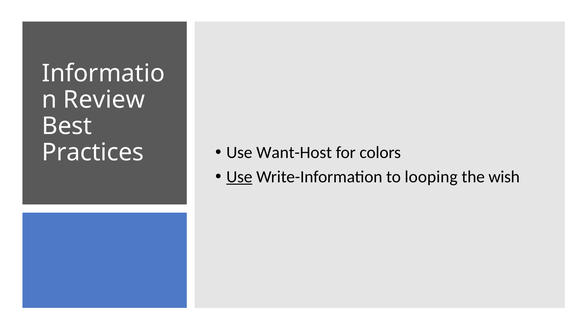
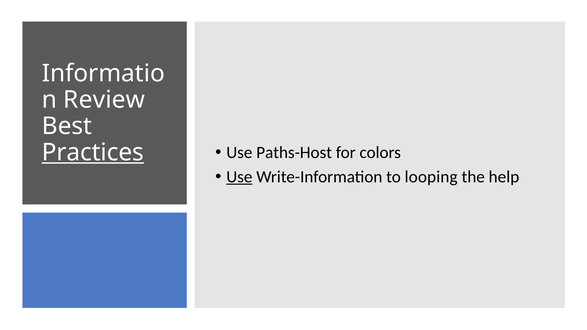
Practices underline: none -> present (93, 153)
Want-Host: Want-Host -> Paths-Host (294, 152)
wish: wish -> help (504, 177)
